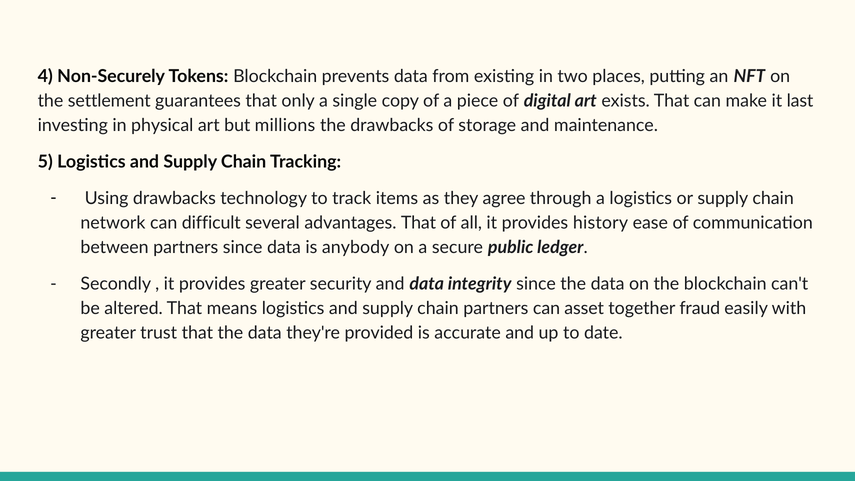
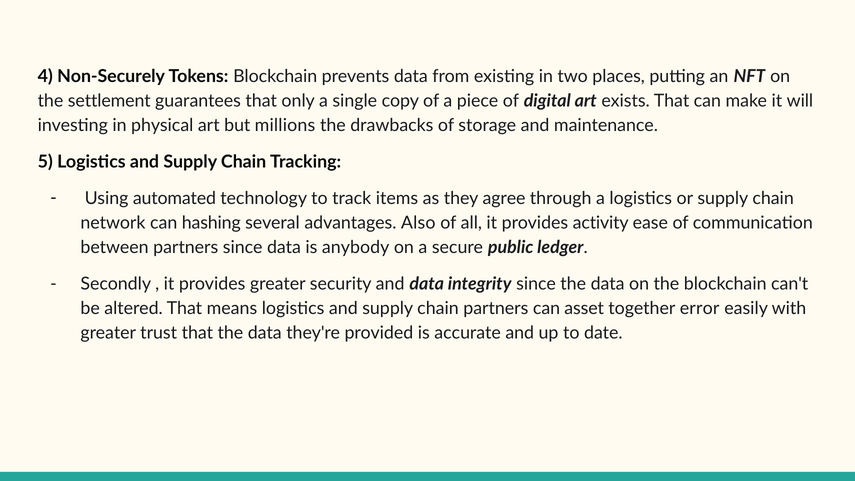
last: last -> will (800, 101)
Using drawbacks: drawbacks -> automated (174, 198)
difficult: difficult -> hashing (211, 223)
advantages That: That -> Also (418, 223)
history: history -> activity (601, 223)
fraud: fraud -> error (700, 308)
